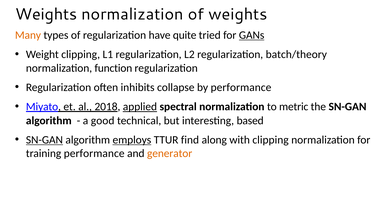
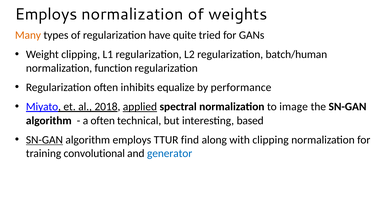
Weights: Weights -> Employs (46, 14)
GANs underline: present -> none (252, 35)
batch/theory: batch/theory -> batch/human (296, 54)
collapse: collapse -> equalize (176, 87)
metric: metric -> image (294, 107)
a good: good -> often (103, 120)
employs underline: present -> none (132, 140)
training performance: performance -> convolutional (94, 153)
generator colour: orange -> blue (170, 153)
